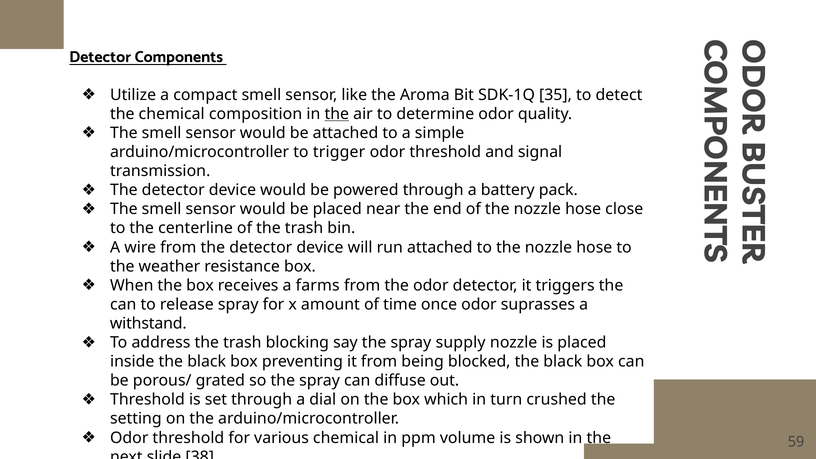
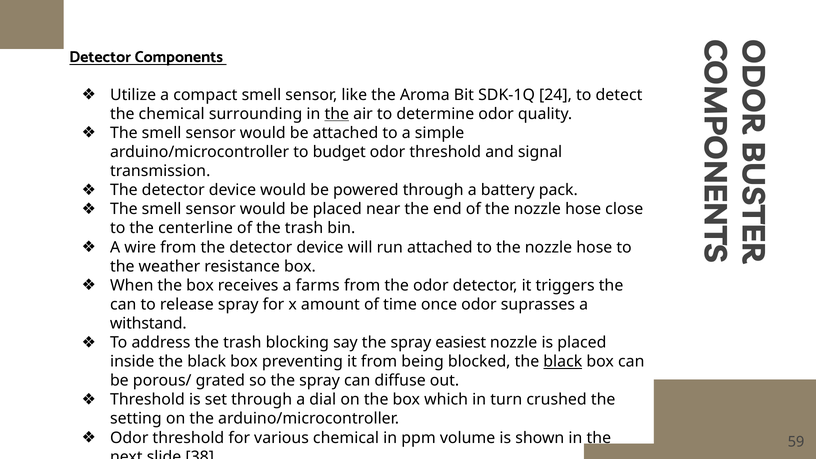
35: 35 -> 24 (555, 95)
composition: composition -> surrounding (256, 114)
to trigger: trigger -> budget (339, 152)
supply: supply -> easiest (461, 343)
black underline: none -> present (563, 362)
